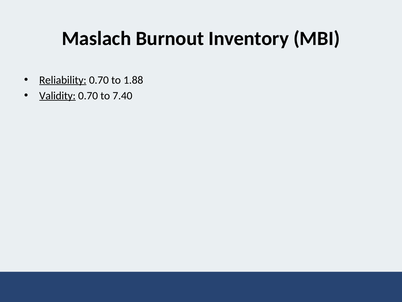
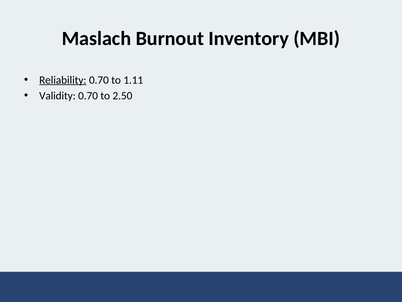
1.88: 1.88 -> 1.11 (133, 80)
Validity underline: present -> none (57, 95)
7.40: 7.40 -> 2.50 (122, 95)
